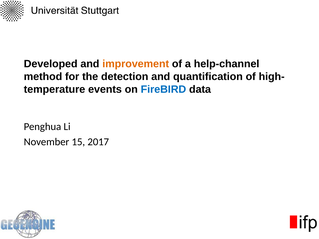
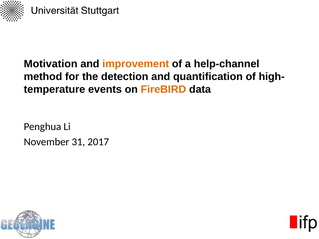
Developed: Developed -> Motivation (51, 64)
FireBIRD colour: blue -> orange (163, 89)
15: 15 -> 31 (78, 142)
